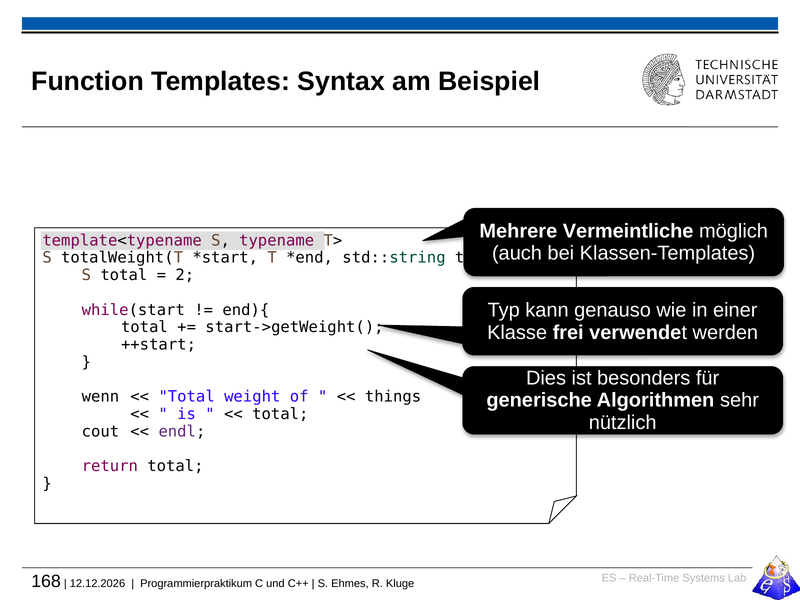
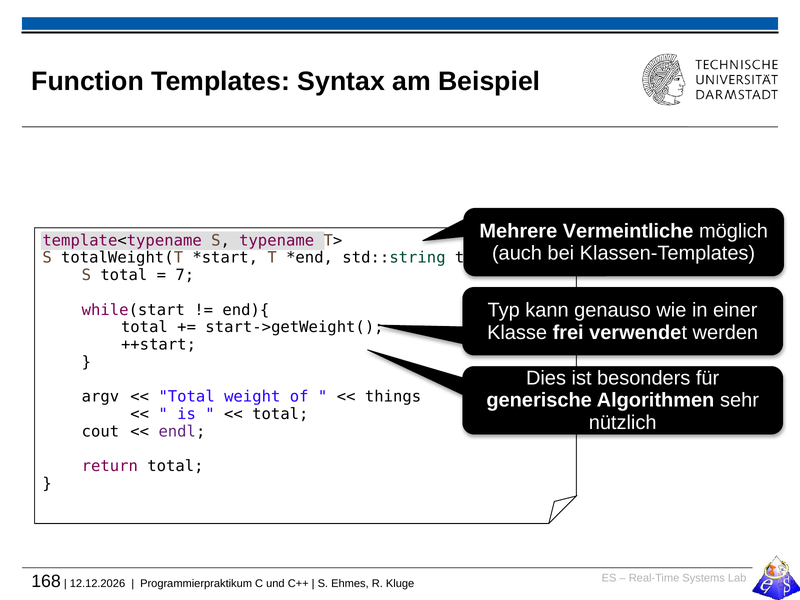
2: 2 -> 7 (185, 275)
wenn: wenn -> argv (100, 397)
